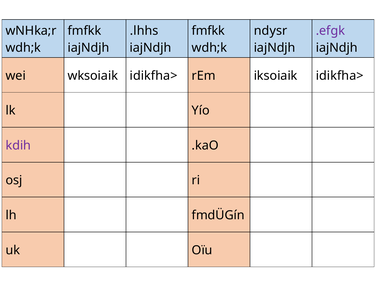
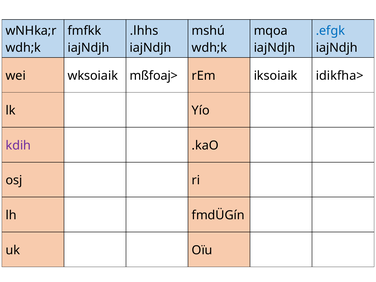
fmfkk: fmfkk -> mshú (208, 31)
ndysr: ndysr -> mqoa (271, 31)
.efgk colour: purple -> blue (330, 31)
wksoiaik idikfha>: idikfha> -> mßfoaj> (154, 76)
